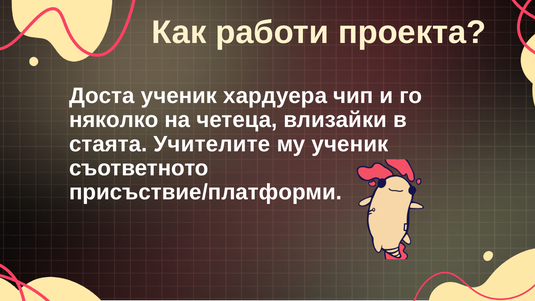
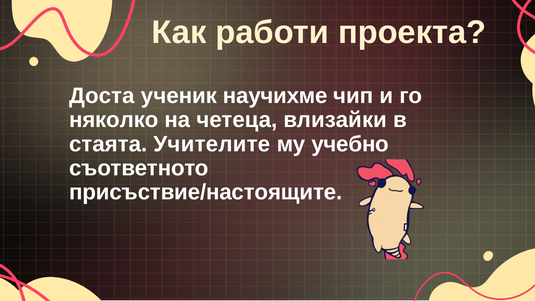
хардуера: хардуера -> научихме (275, 96)
му ученик: ученик -> учебно (350, 144)
присъствие/платформи: присъствие/платформи -> присъствие/настоящите (206, 192)
